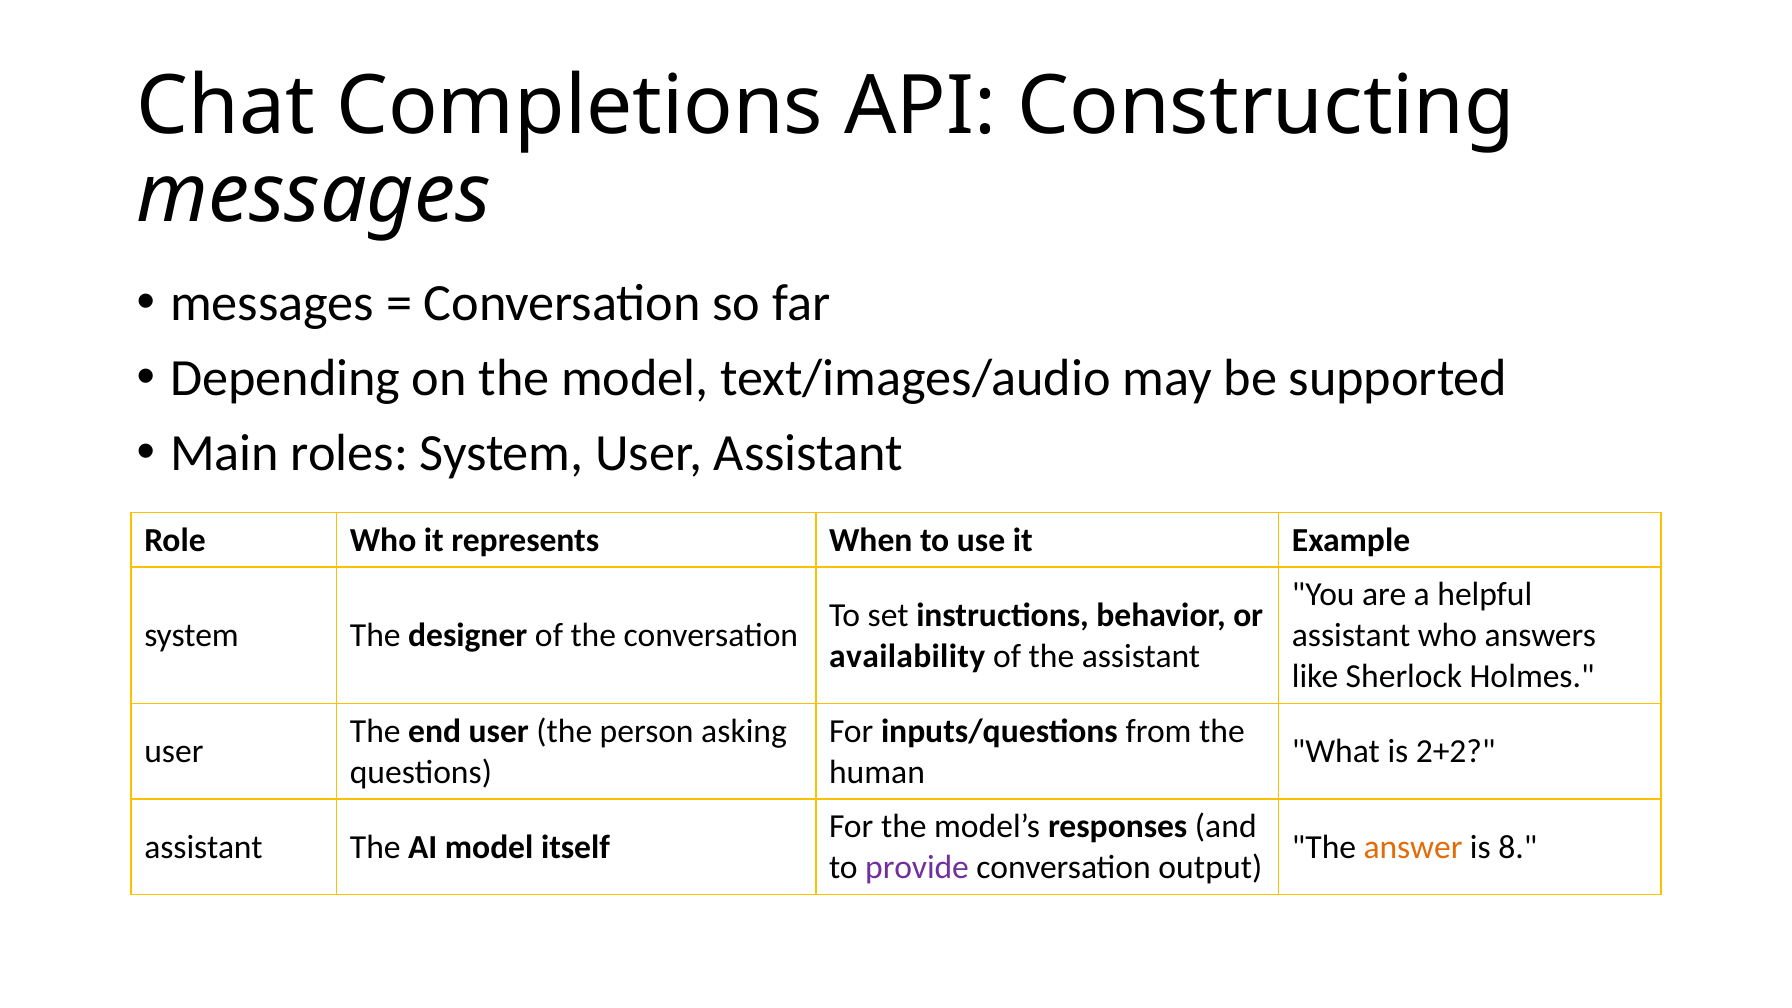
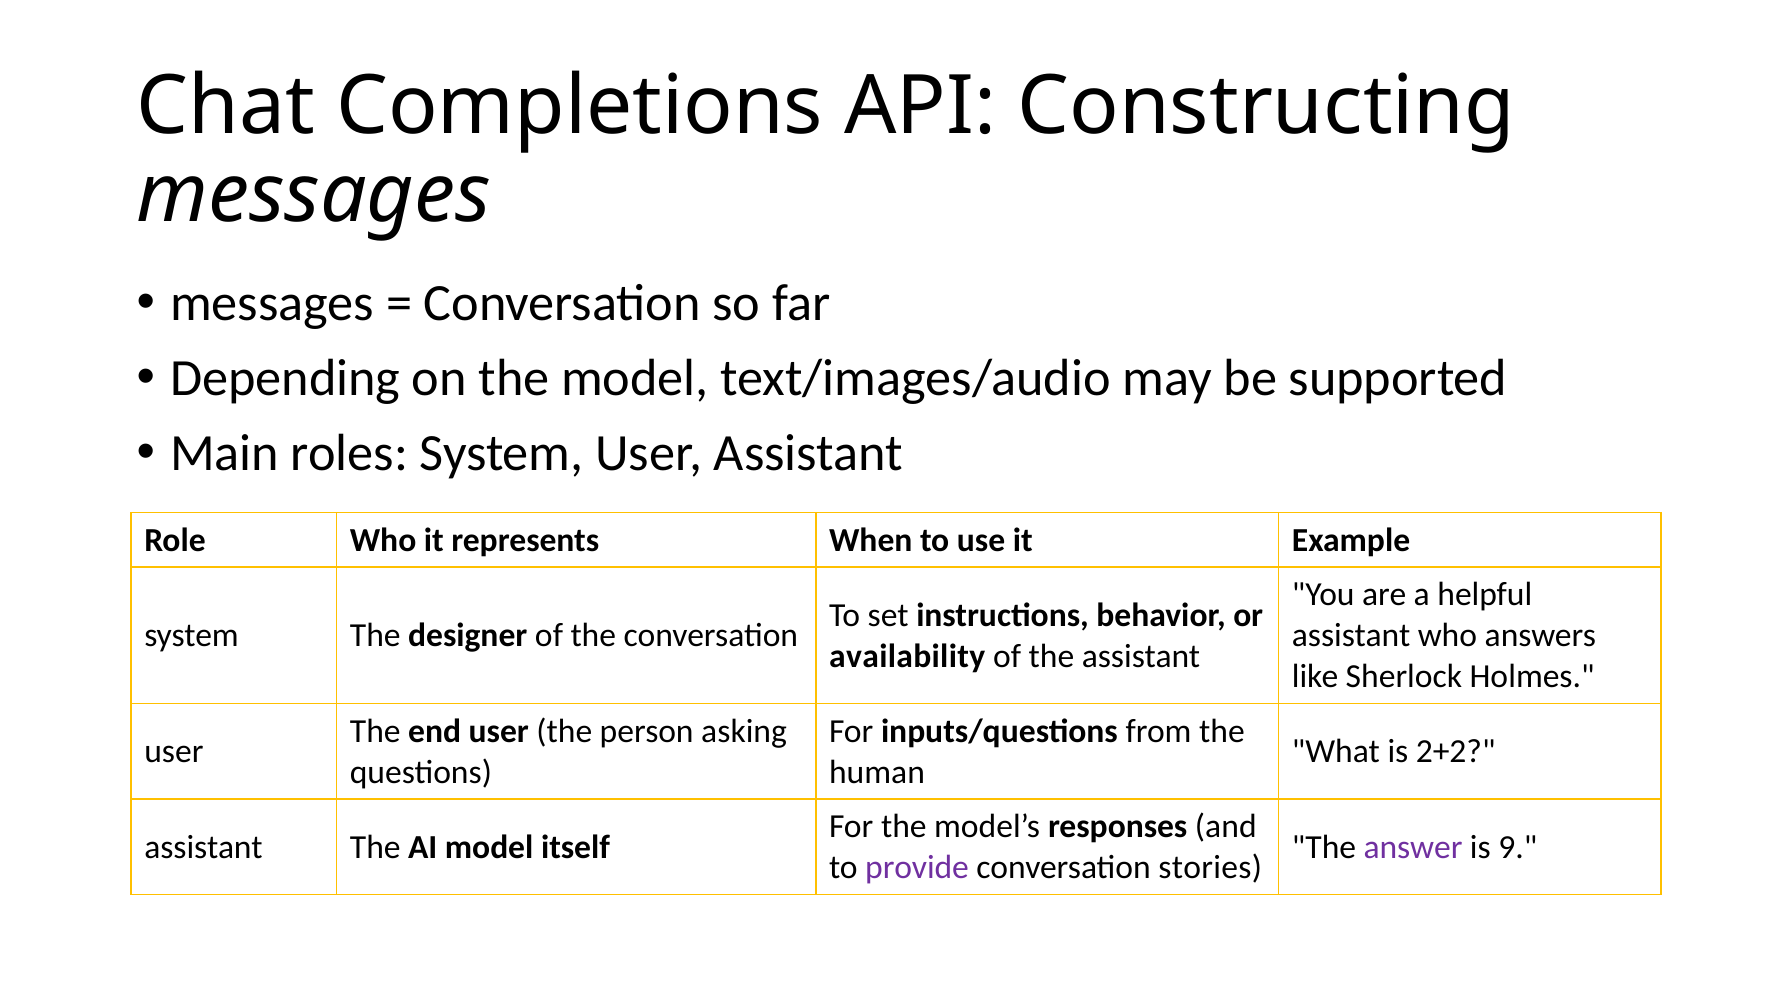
answer colour: orange -> purple (1413, 847)
8: 8 -> 9 (1518, 847)
output: output -> stories (1210, 868)
